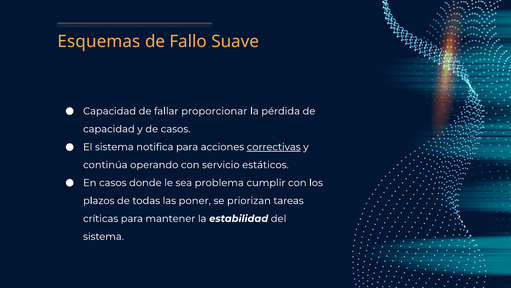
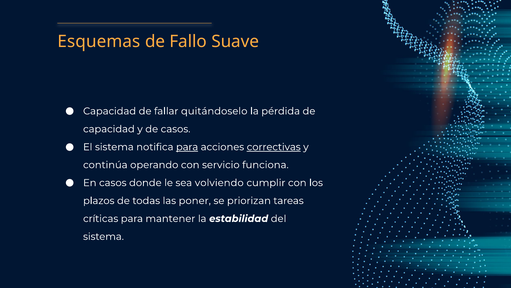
proporcionar: proporcionar -> quitándoselo (214, 111)
para underline: none -> present (187, 147)
estáticos: estáticos -> funciona (265, 165)
problema: problema -> volviendo (219, 182)
